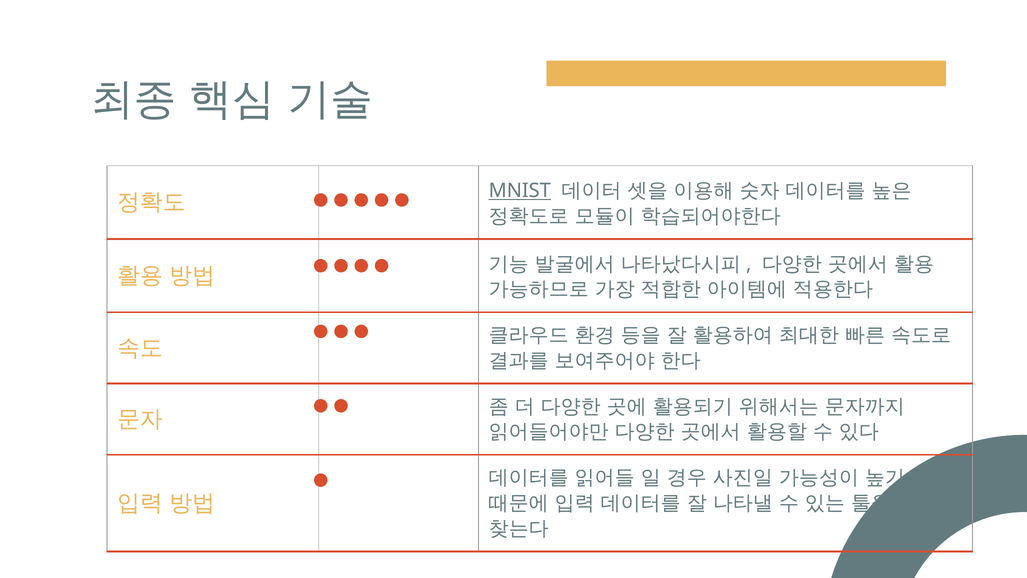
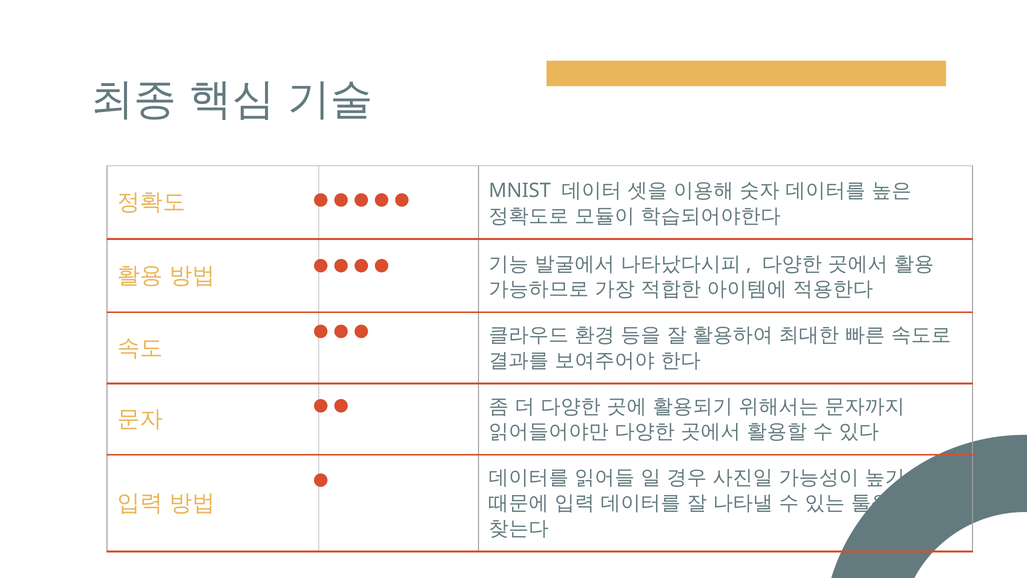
MNIST underline: present -> none (520, 191)
